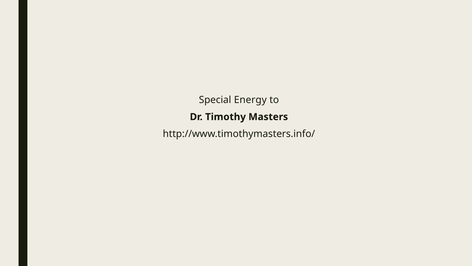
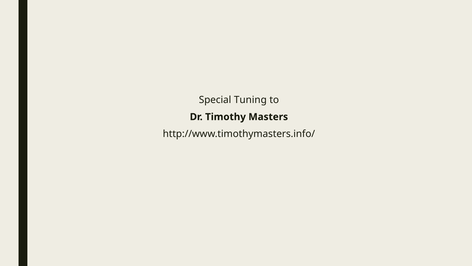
Energy: Energy -> Tuning (250, 100)
